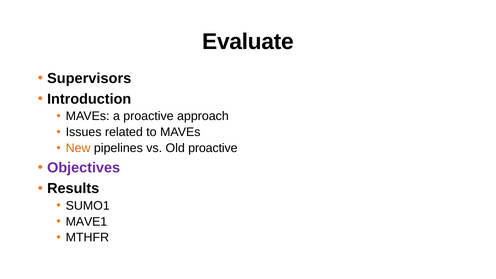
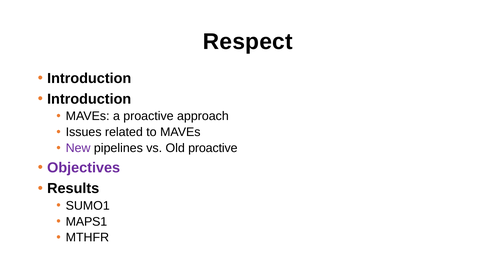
Evaluate: Evaluate -> Respect (248, 42)
Supervisors: Supervisors -> Introduction (89, 78)
New colour: orange -> purple (78, 148)
MAVE1: MAVE1 -> MAPS1 (86, 222)
